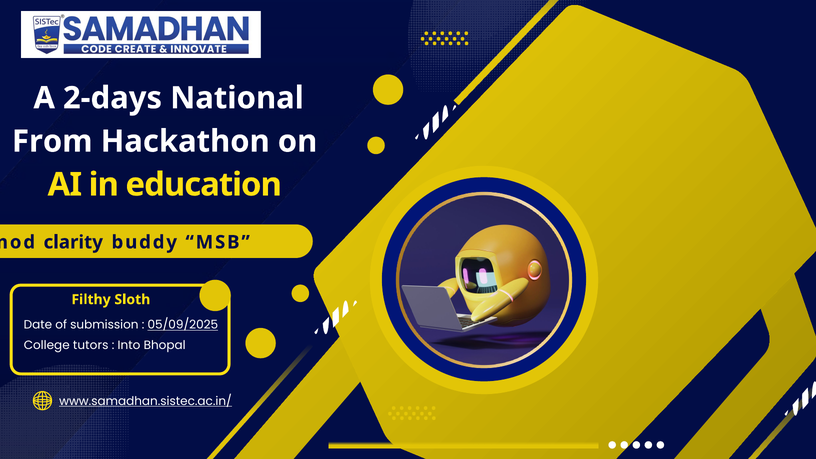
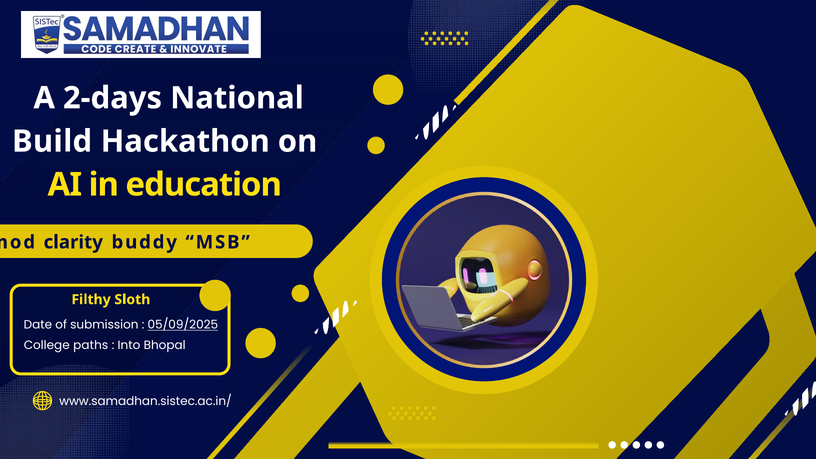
From: From -> Build (52, 141)
tutors: tutors -> paths (91, 345)
www.samadhan.sistec.ac.in/ underline: present -> none (145, 401)
